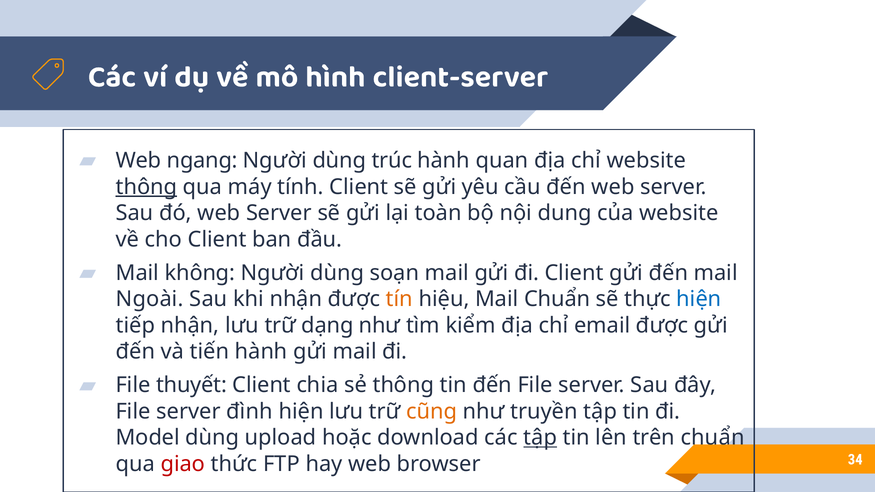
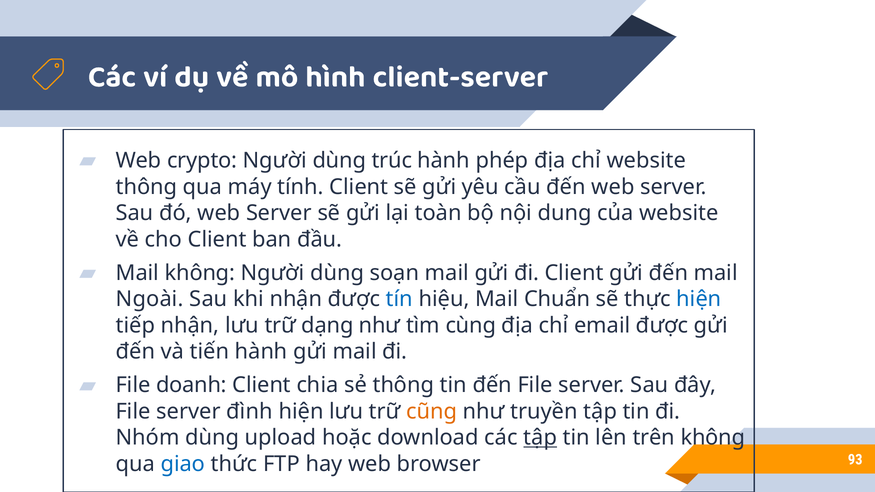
ngang: ngang -> crypto (202, 161)
quan: quan -> phép (502, 161)
thông underline: present -> none (146, 187)
tín colour: orange -> blue (399, 299)
kiểm: kiểm -> cùng (471, 325)
thuyết: thuyết -> doanh (191, 385)
Model: Model -> Nhóm (148, 438)
trên chuẩn: chuẩn -> không (713, 438)
giao colour: red -> blue (183, 464)
34: 34 -> 93 (855, 460)
